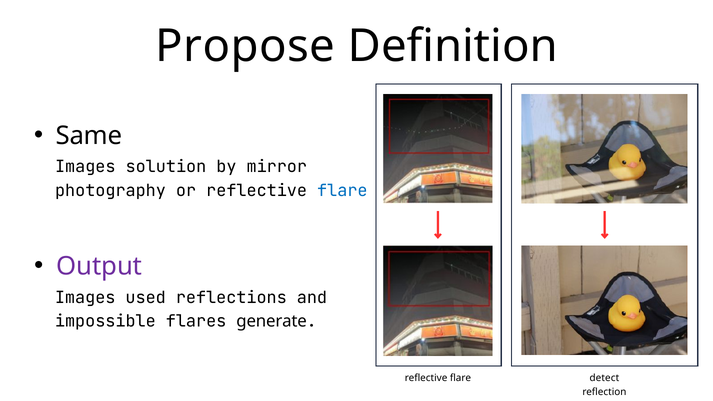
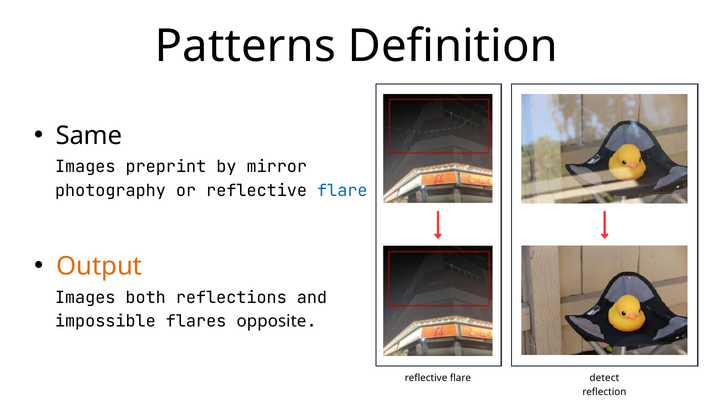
Propose: Propose -> Patterns (245, 46)
solution: solution -> preprint (166, 167)
Output colour: purple -> orange (99, 266)
used: used -> both (146, 298)
generate: generate -> opposite (271, 321)
